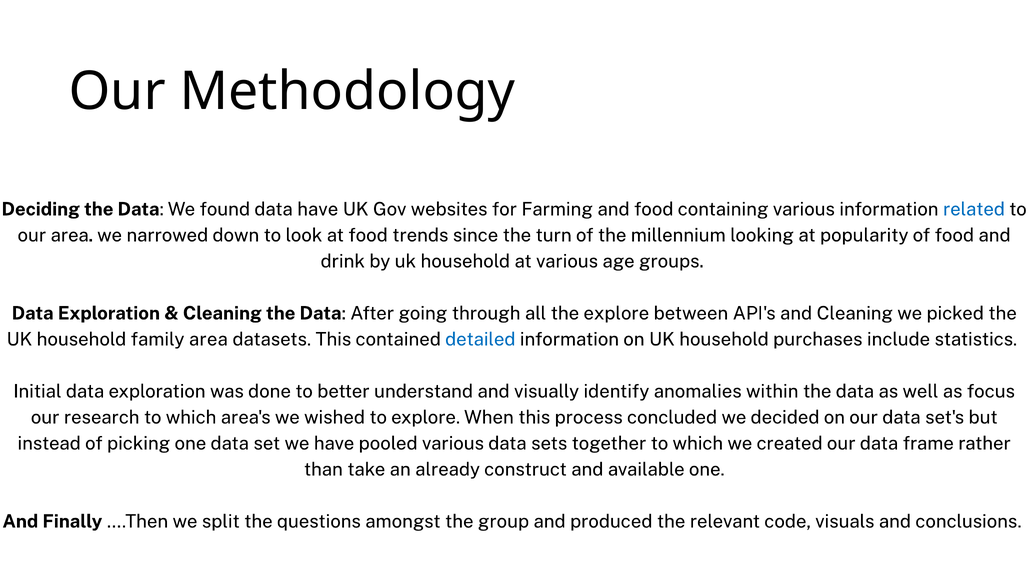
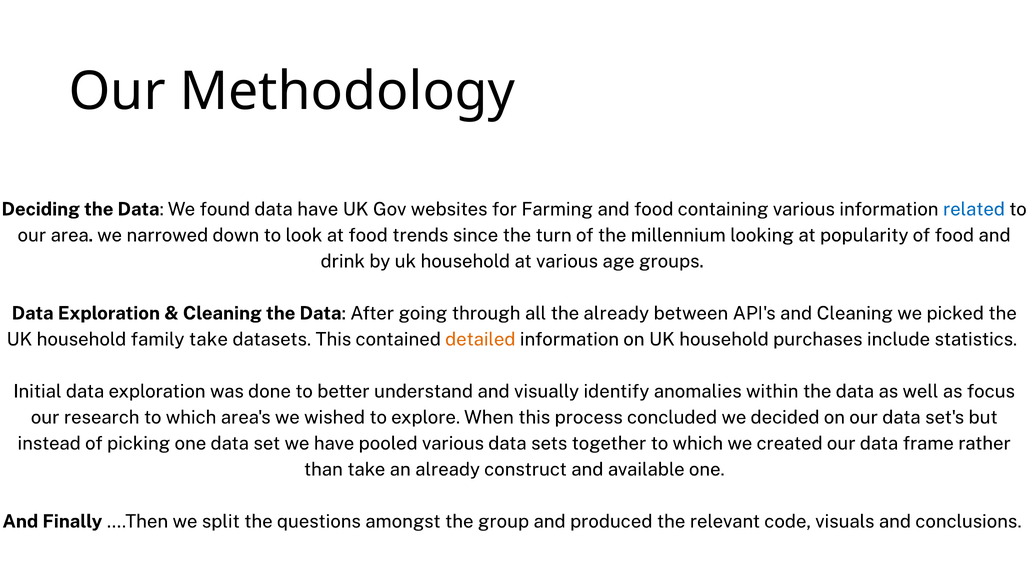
the explore: explore -> already (616, 313)
family area: area -> take (208, 339)
detailed colour: blue -> orange (480, 339)
